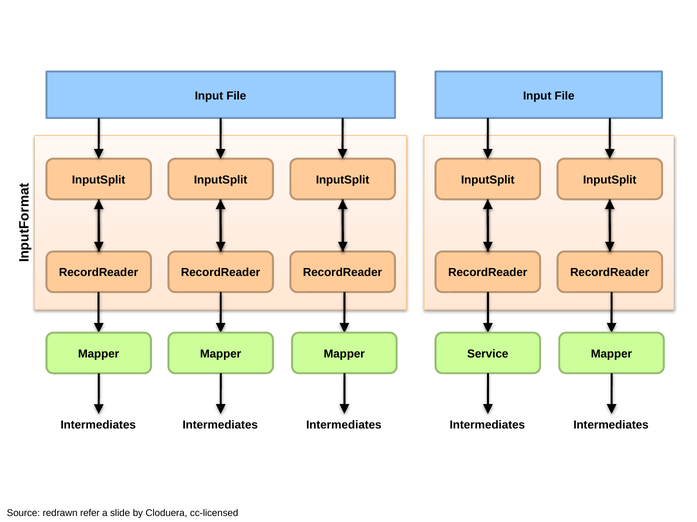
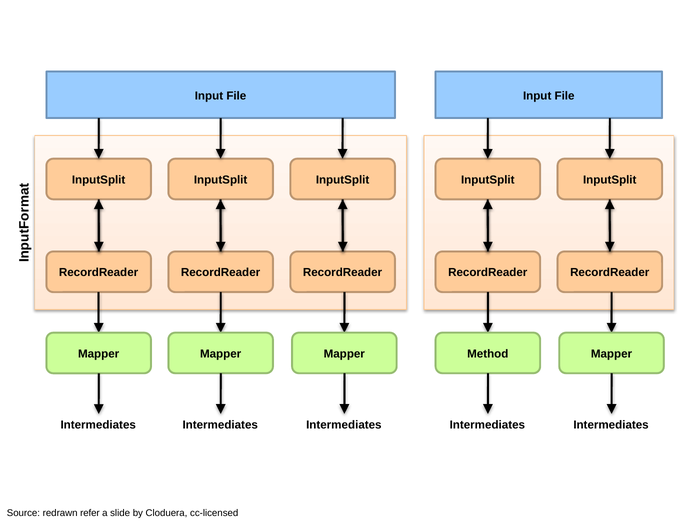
Service: Service -> Method (488, 354)
